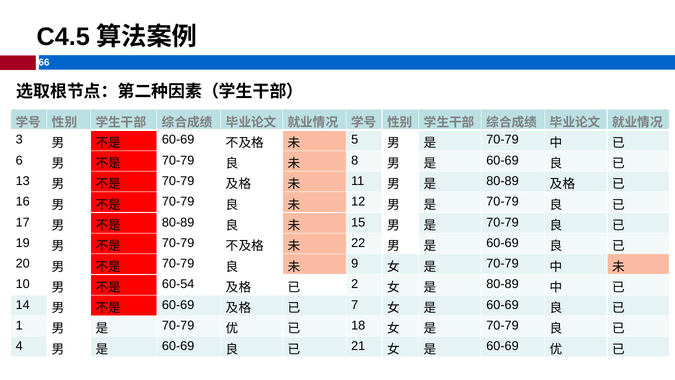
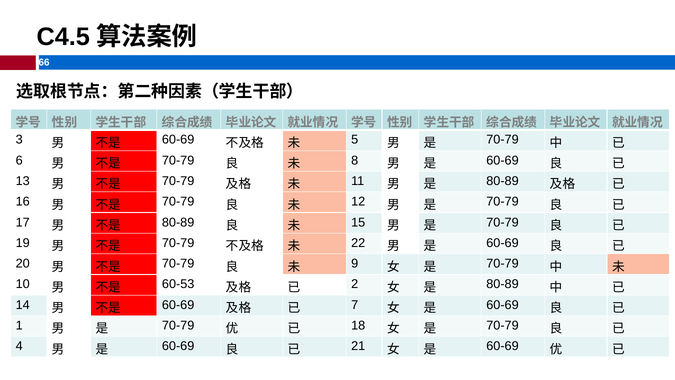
60-54: 60-54 -> 60-53 (178, 284)
